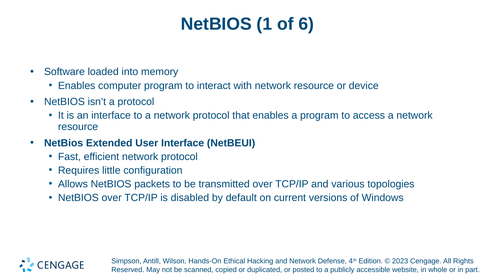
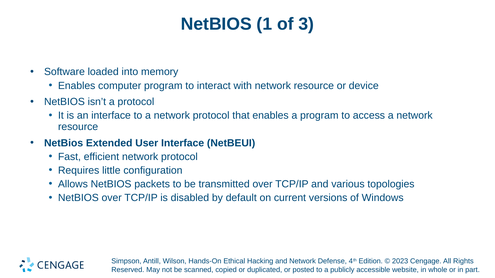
6: 6 -> 3 (306, 24)
